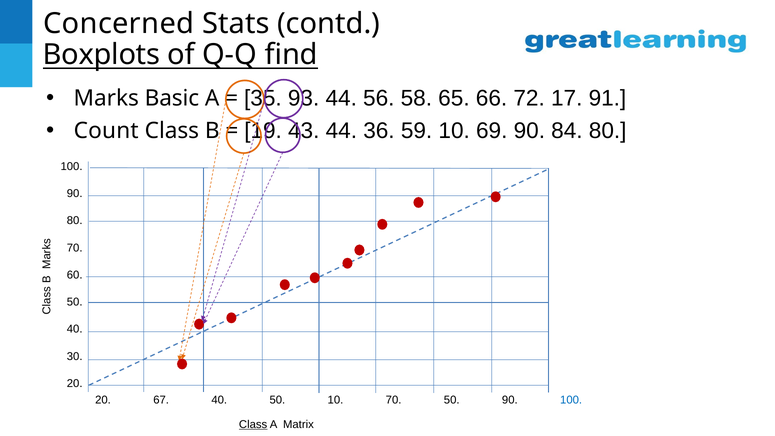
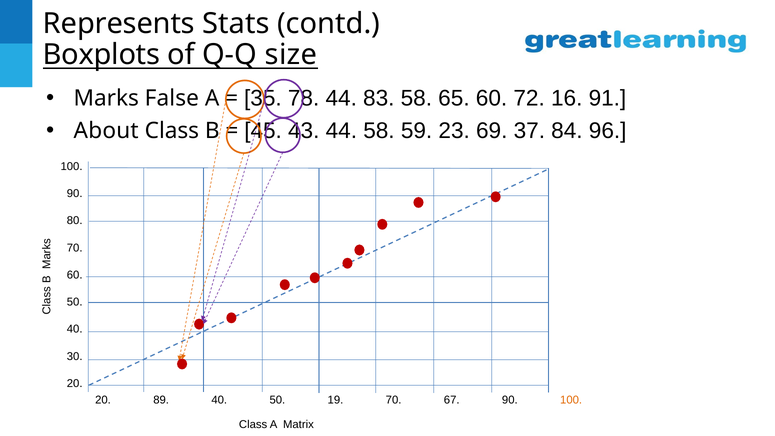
Concerned: Concerned -> Represents (119, 23)
find: find -> size (291, 55)
Basic: Basic -> False (172, 98)
93: 93 -> 78 (304, 98)
56: 56 -> 83 (379, 98)
65 66: 66 -> 60 (492, 98)
17: 17 -> 16 (567, 98)
Count: Count -> About (106, 131)
19: 19 -> 45 (263, 131)
44 36: 36 -> 58 (379, 131)
59 10: 10 -> 23 (454, 131)
69 90: 90 -> 37 (529, 131)
84 80: 80 -> 96 (608, 131)
67: 67 -> 89 (161, 400)
50 10: 10 -> 19 (335, 400)
70 50: 50 -> 67 (452, 400)
100 colour: blue -> orange (571, 400)
Class underline: present -> none (253, 424)
